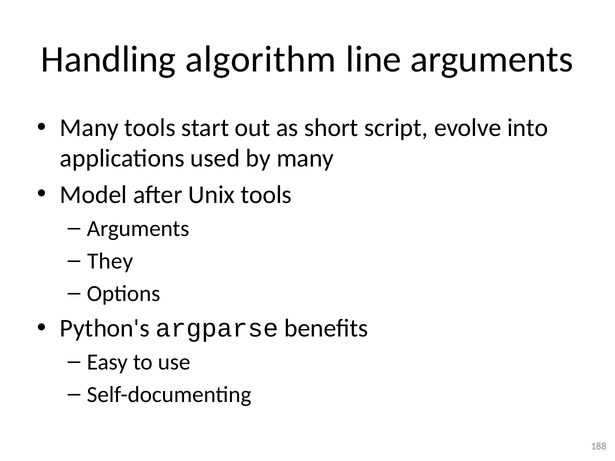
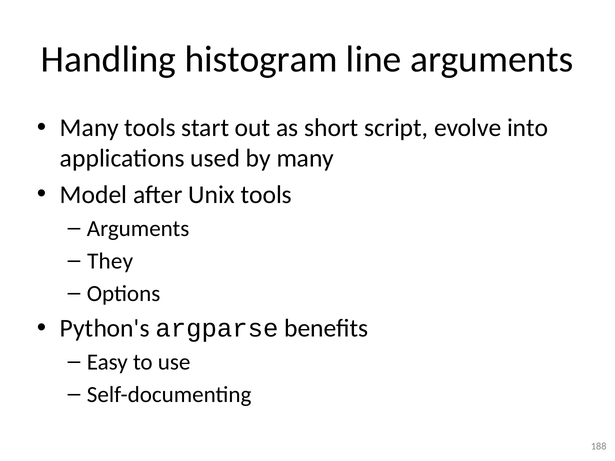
algorithm: algorithm -> histogram (261, 60)
